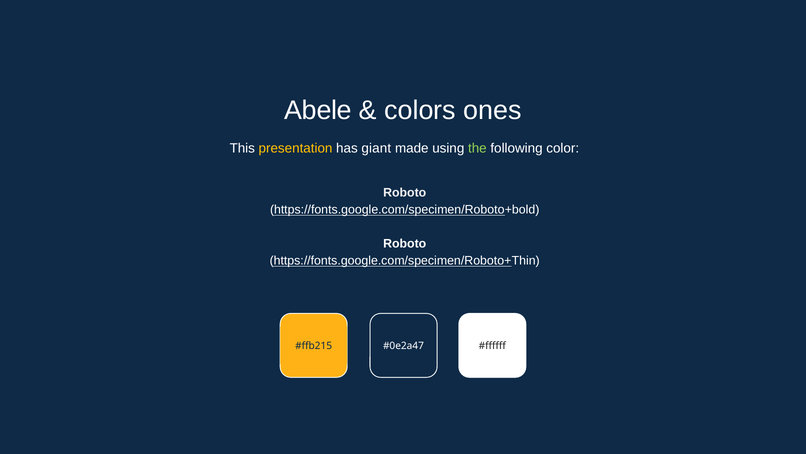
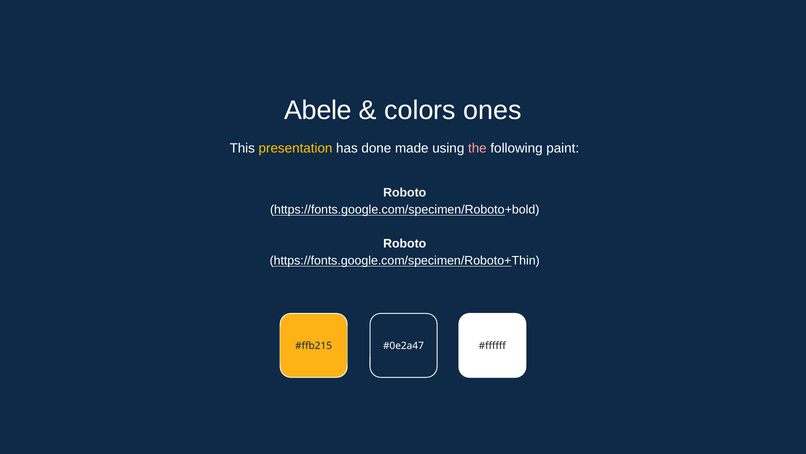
giant: giant -> done (376, 148)
the colour: light green -> pink (477, 148)
color: color -> paint (563, 148)
